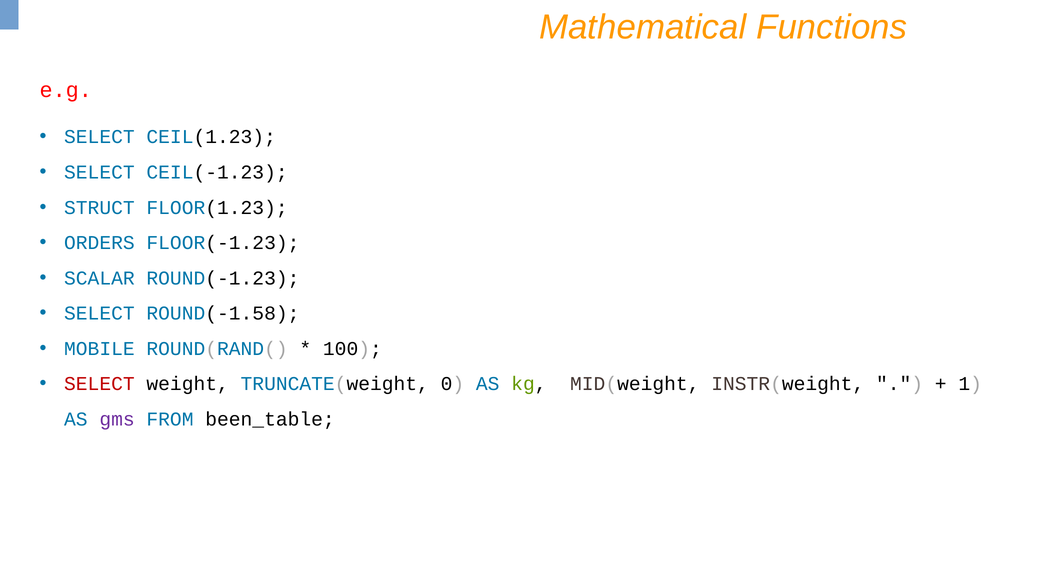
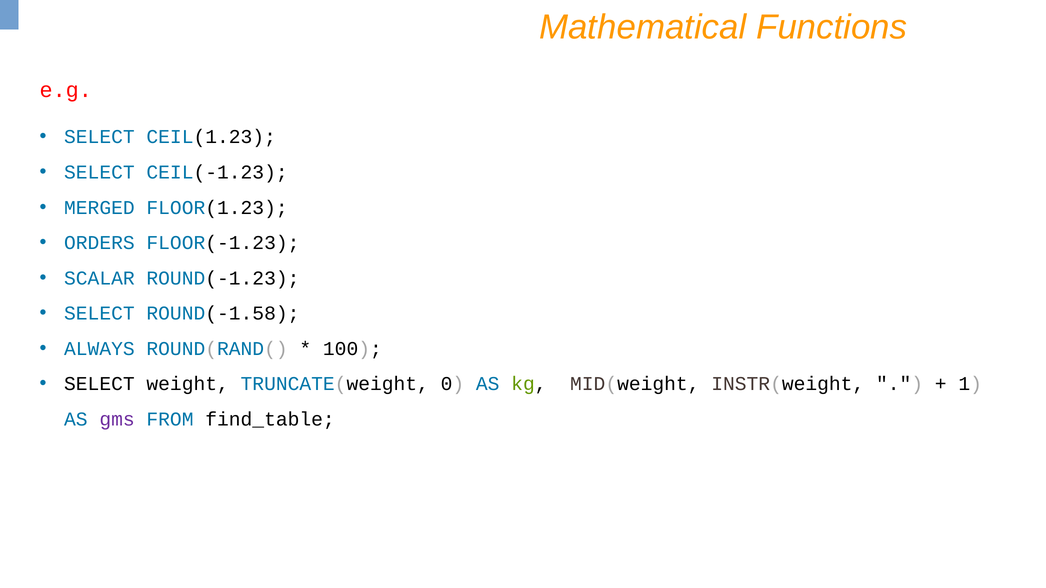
STRUCT: STRUCT -> MERGED (99, 208)
MOBILE: MOBILE -> ALWAYS (99, 349)
SELECT colour: red -> black (99, 384)
been_table: been_table -> find_table (270, 420)
